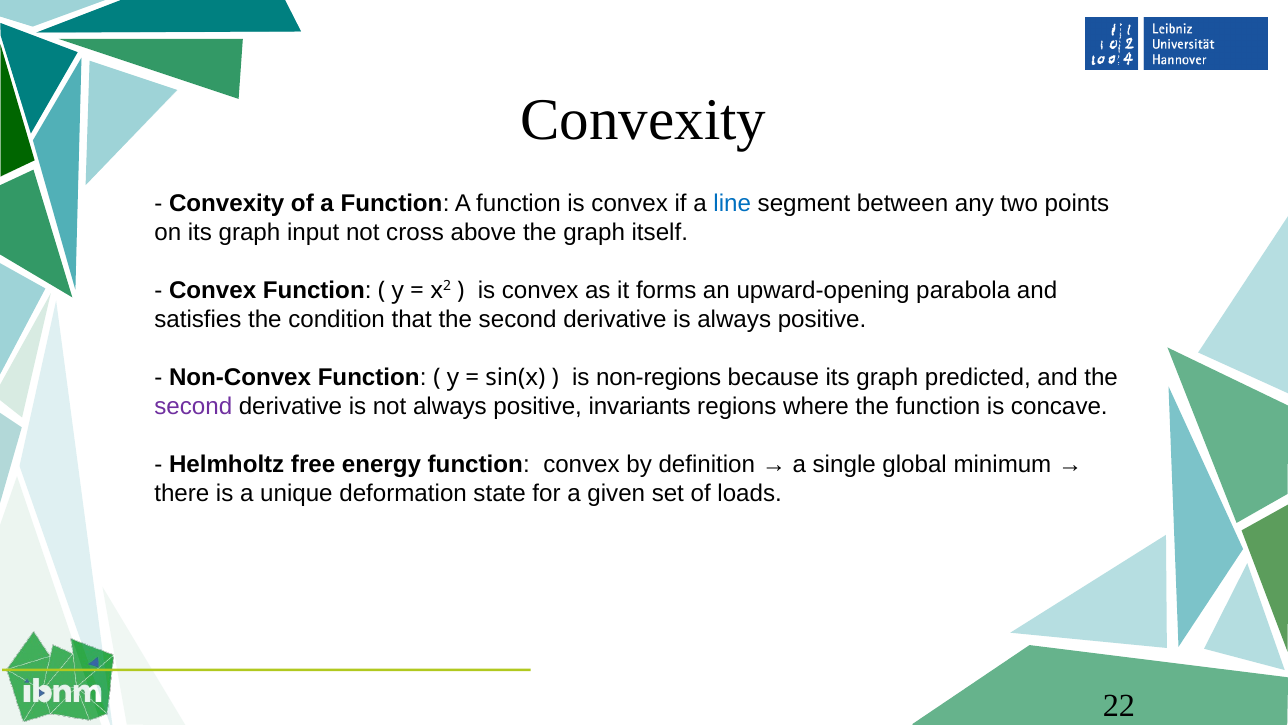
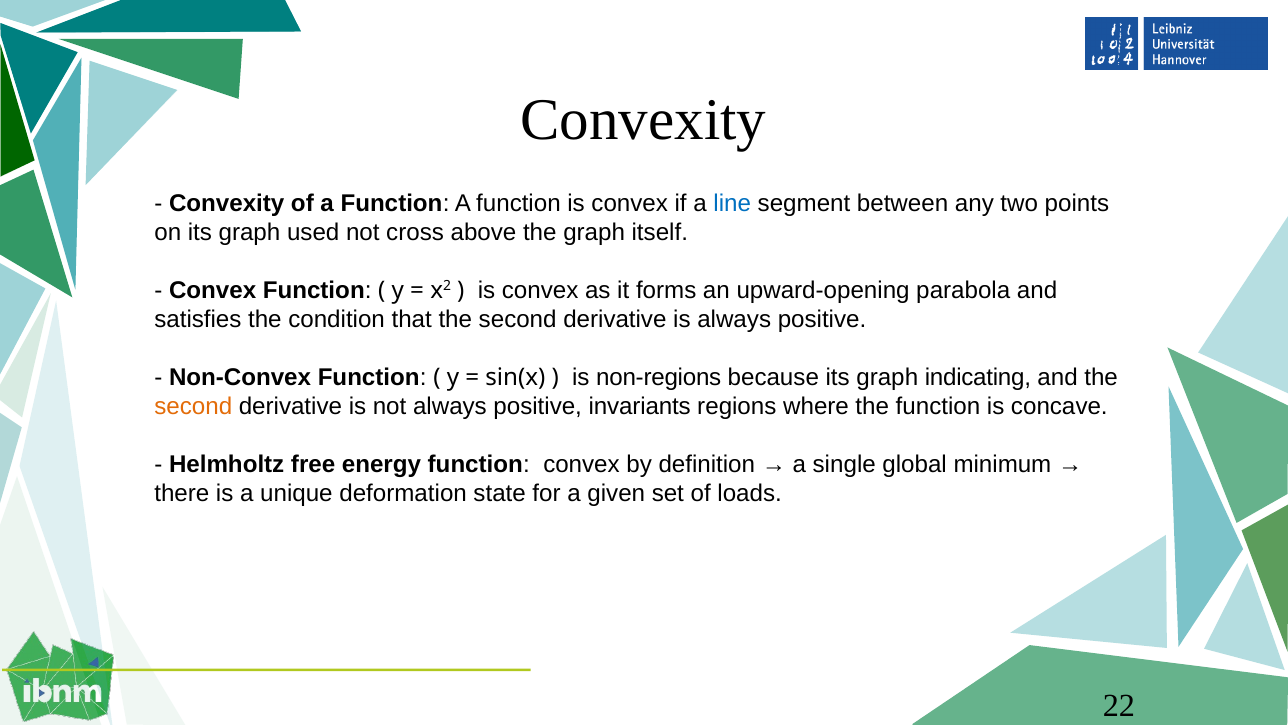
input: input -> used (313, 233)
predicted: predicted -> indicating (978, 378)
second colour: purple -> orange (193, 407)
